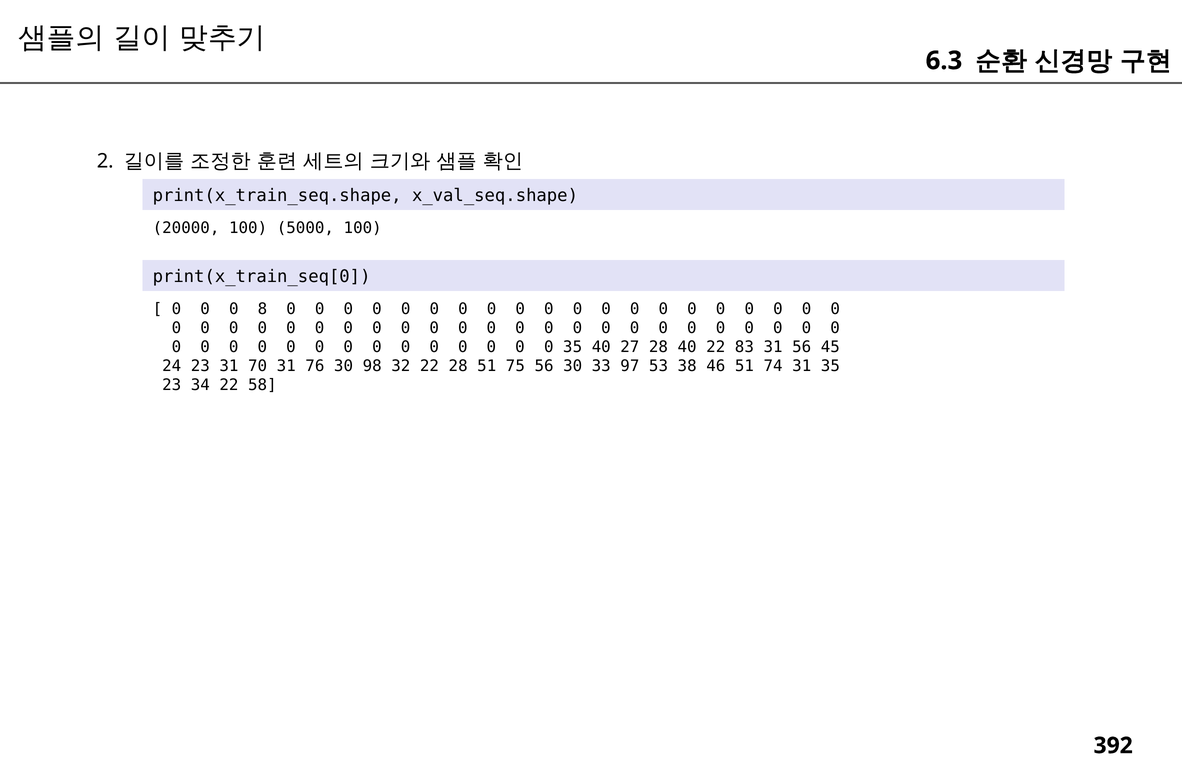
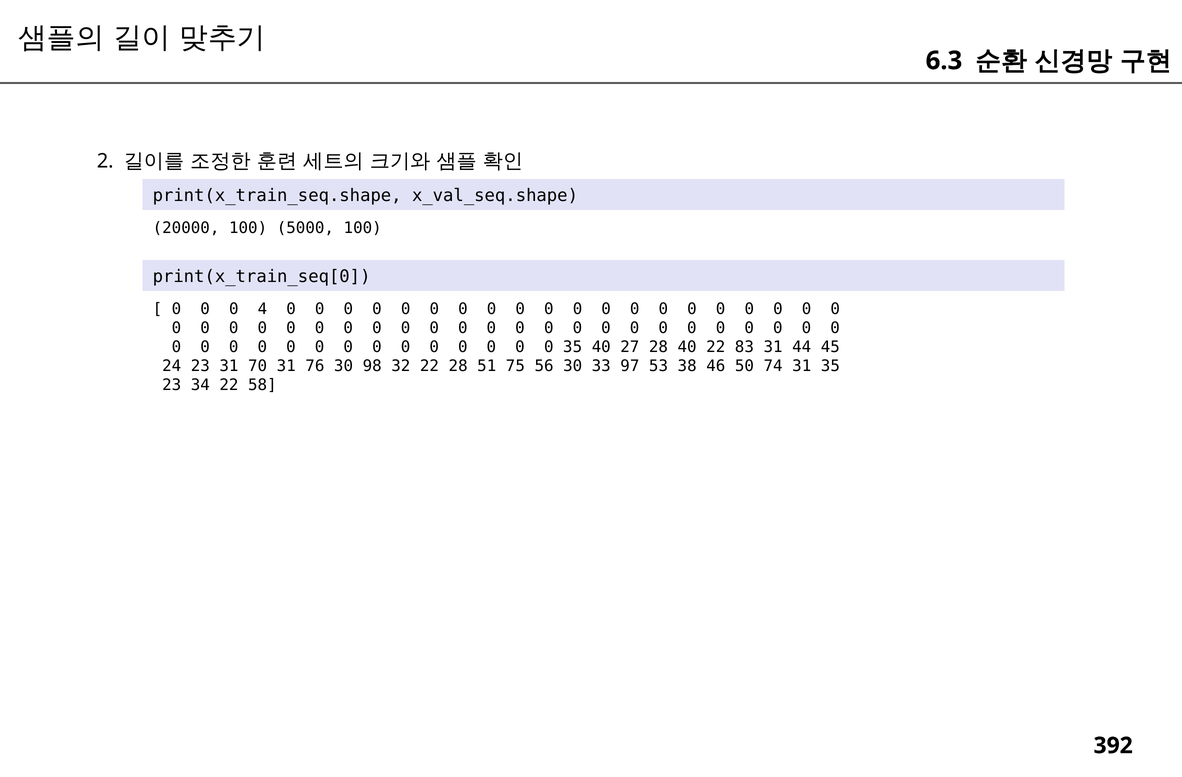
8: 8 -> 4 (262, 309)
31 56: 56 -> 44 (802, 347)
46 51: 51 -> 50 (744, 366)
